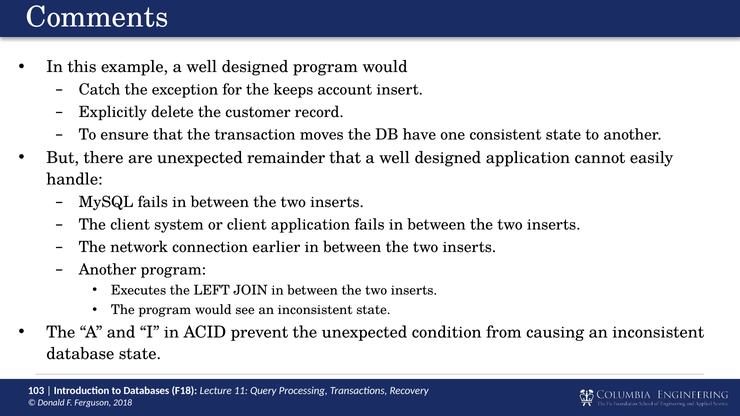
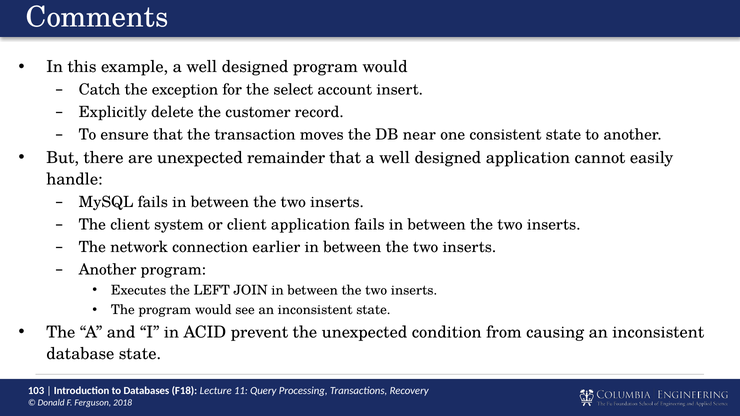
keeps: keeps -> select (293, 90)
have: have -> near (419, 135)
